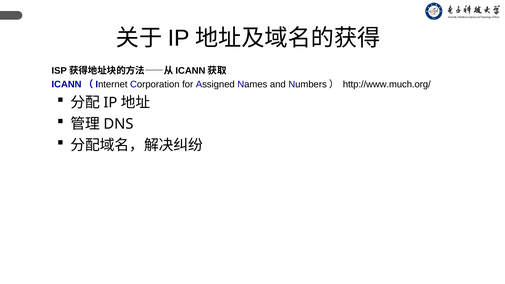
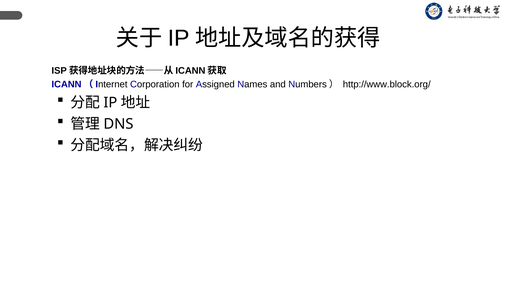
http://www.much.org/: http://www.much.org/ -> http://www.block.org/ (387, 84)
